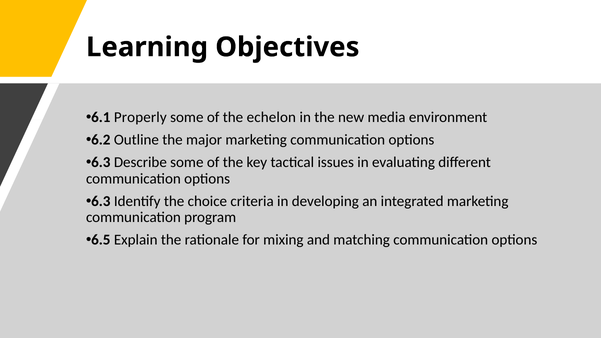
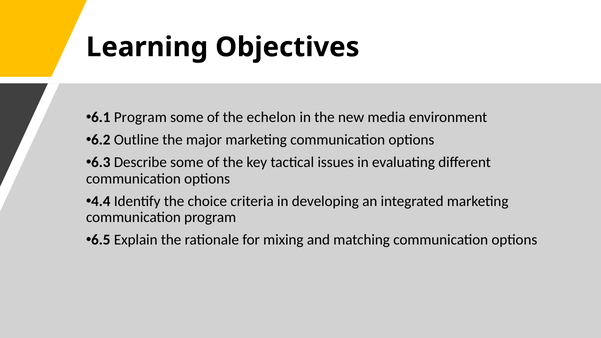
6.1 Properly: Properly -> Program (140, 118)
6.3: 6.3 -> 4.4 (101, 201)
